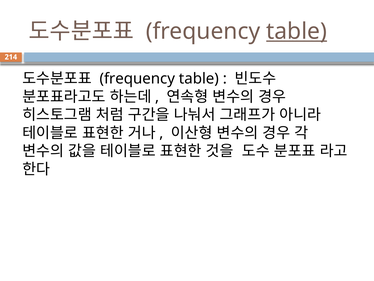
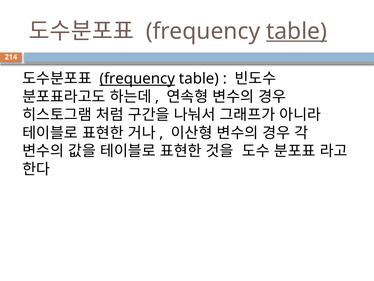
frequency underline: none -> present (137, 79)
